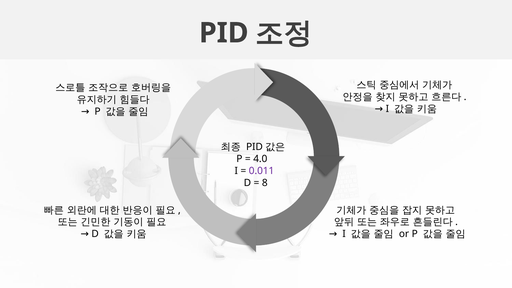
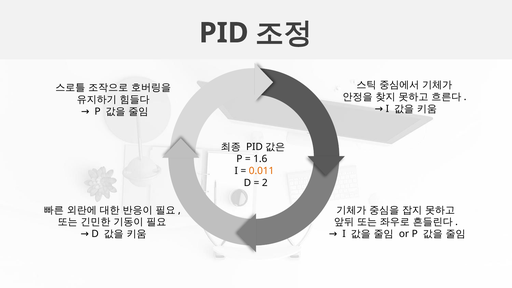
4.0: 4.0 -> 1.6 (260, 159)
0.011 colour: purple -> orange (262, 171)
8: 8 -> 2 (265, 183)
